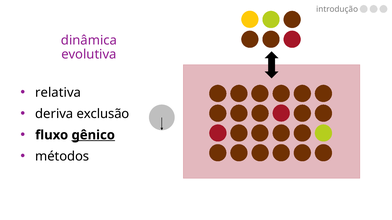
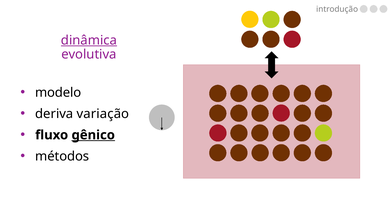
dinâmica underline: none -> present (89, 40)
relativa: relativa -> modelo (58, 93)
exclusão: exclusão -> variação (103, 114)
